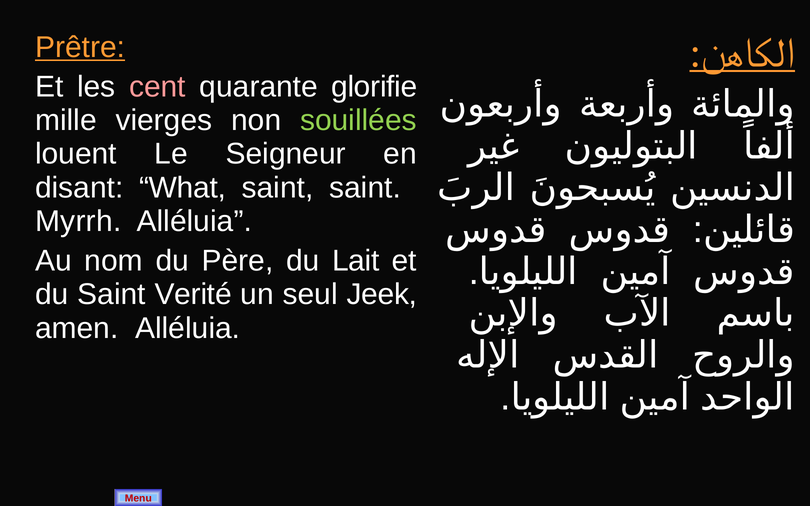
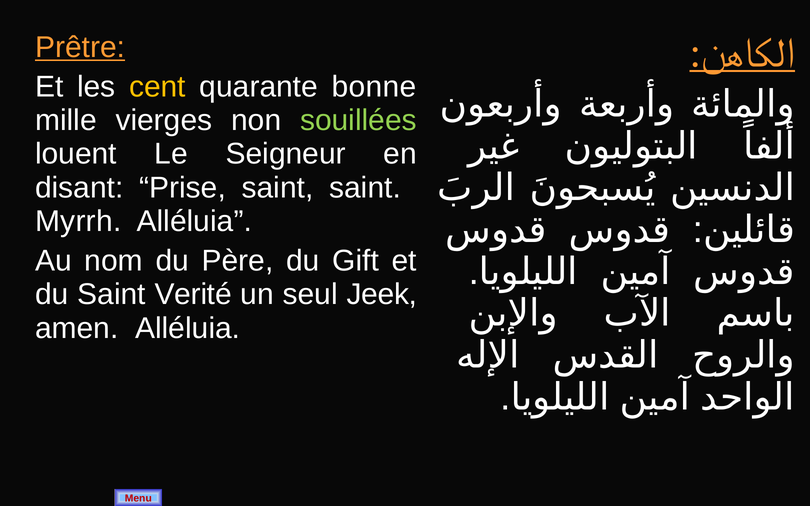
cent colour: pink -> yellow (157, 87)
glorifie: glorifie -> bonne (374, 87)
What: What -> Prise (183, 188)
Lait: Lait -> Gift (356, 261)
